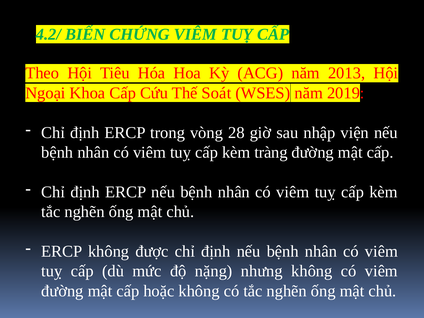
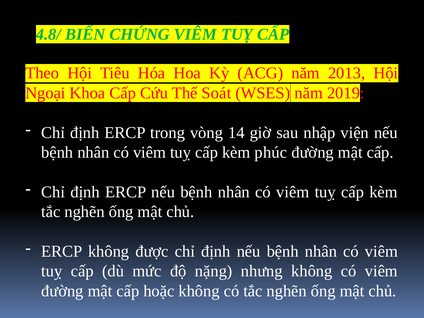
4.2/: 4.2/ -> 4.8/ (49, 34)
28: 28 -> 14 (236, 133)
tràng: tràng -> phúc (271, 152)
